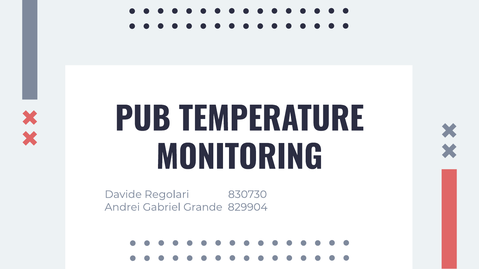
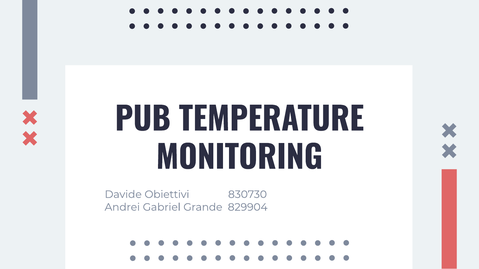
Regolari: Regolari -> Obiettivi (167, 195)
